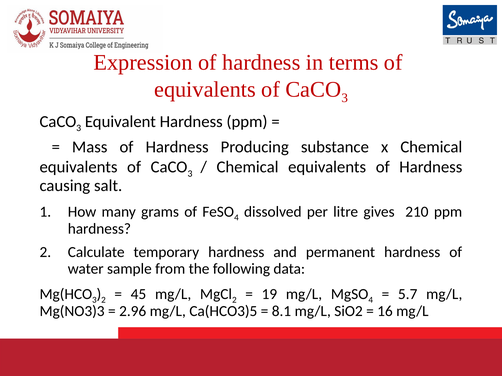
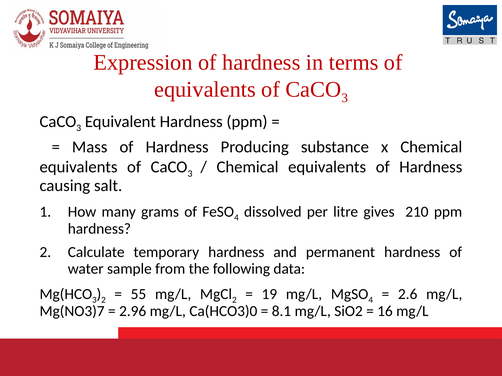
45: 45 -> 55 (138, 294)
5.7: 5.7 -> 2.6 (408, 294)
Mg(NO3)3: Mg(NO3)3 -> Mg(NO3)7 (72, 311)
Ca(HCO3)5: Ca(HCO3)5 -> Ca(HCO3)0 (223, 311)
